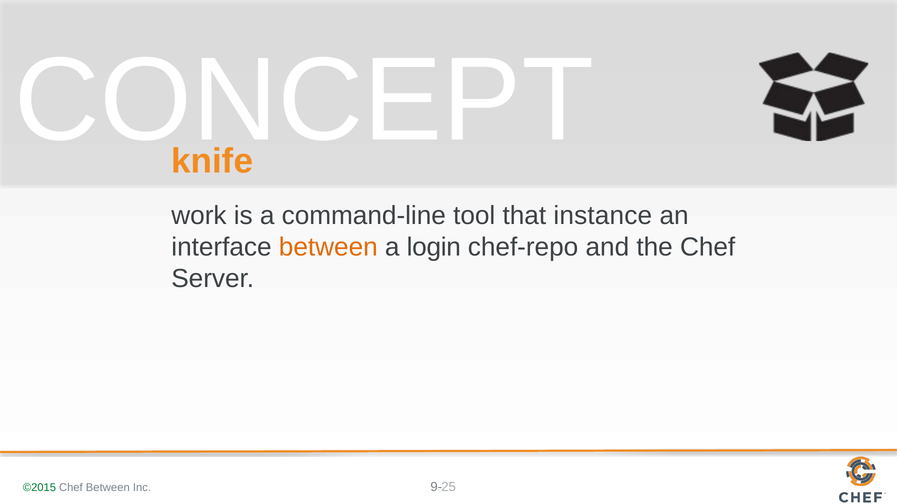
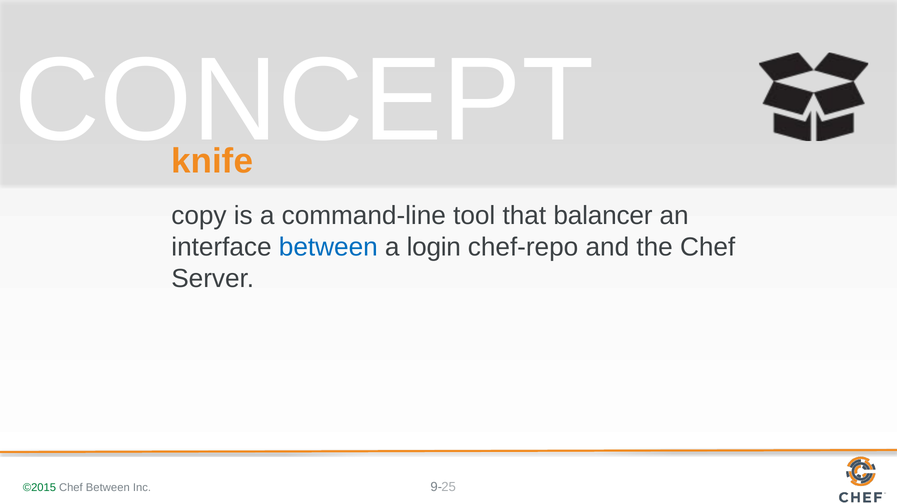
work: work -> copy (199, 216)
instance: instance -> balancer (603, 216)
between colour: orange -> blue (328, 247)
